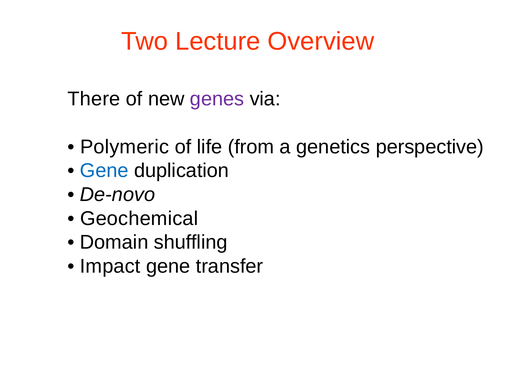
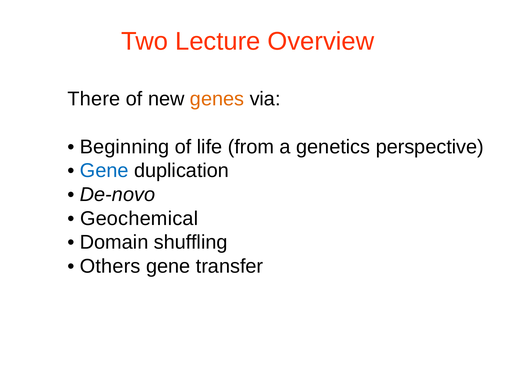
genes colour: purple -> orange (217, 99)
Polymeric: Polymeric -> Beginning (125, 147)
Impact: Impact -> Others (110, 266)
